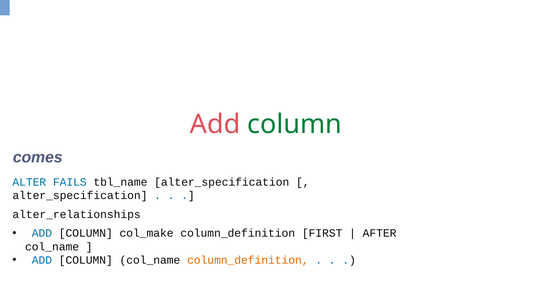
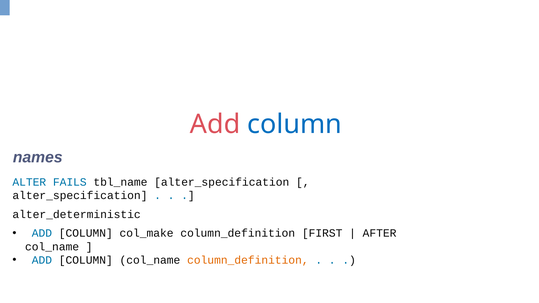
column colour: green -> blue (295, 124)
comes: comes -> names (38, 157)
alter_relationships: alter_relationships -> alter_deterministic (77, 215)
